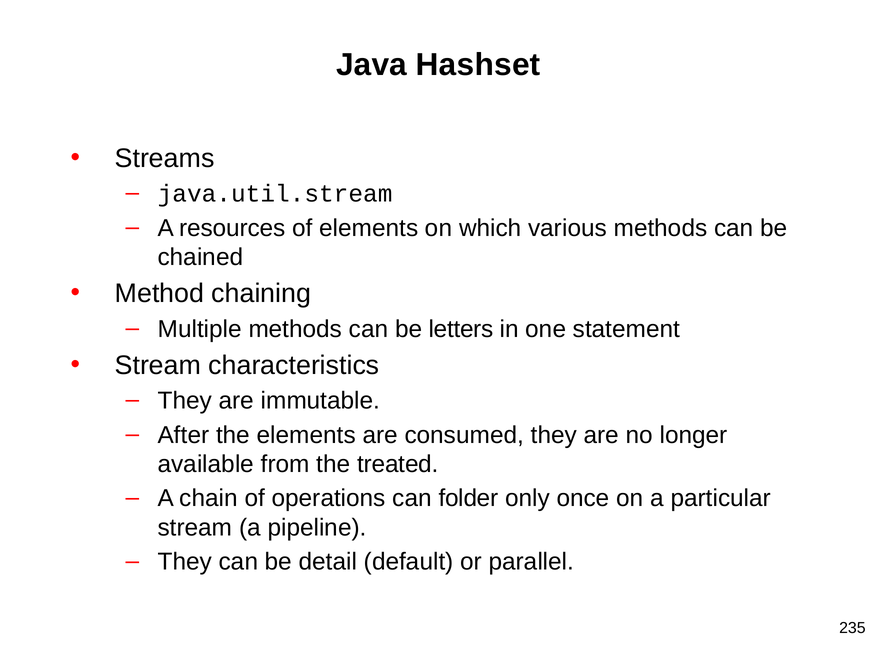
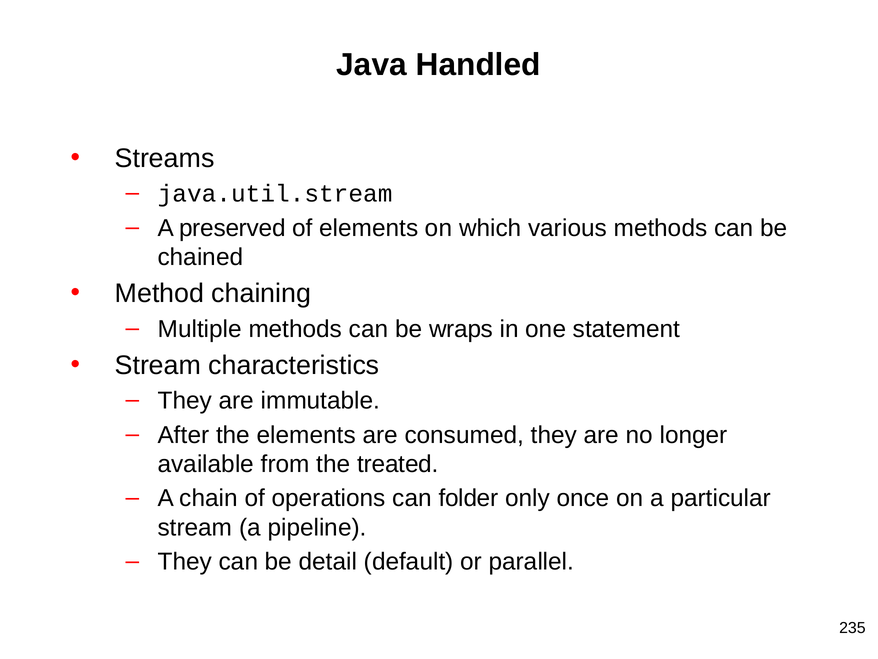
Hashset: Hashset -> Handled (478, 65)
resources: resources -> preserved (232, 228)
letters: letters -> wraps (461, 329)
